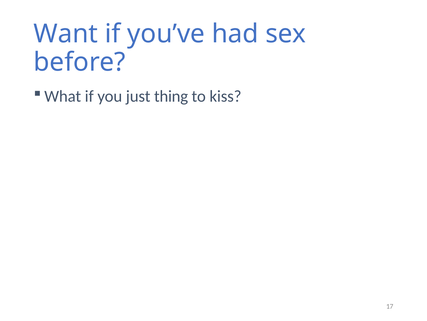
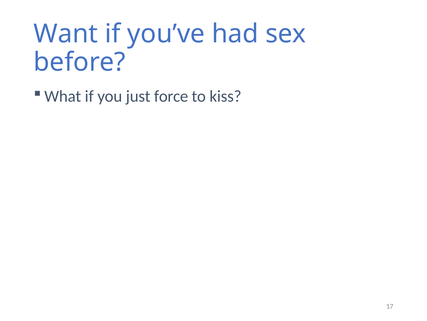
thing: thing -> force (171, 96)
